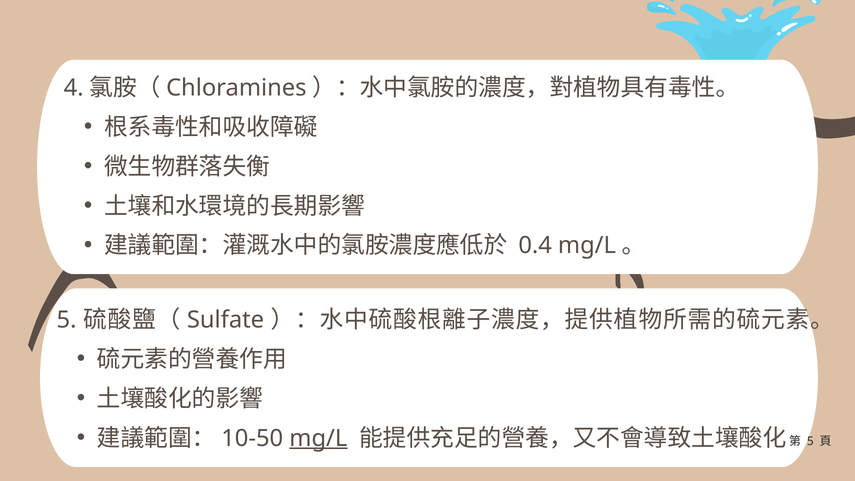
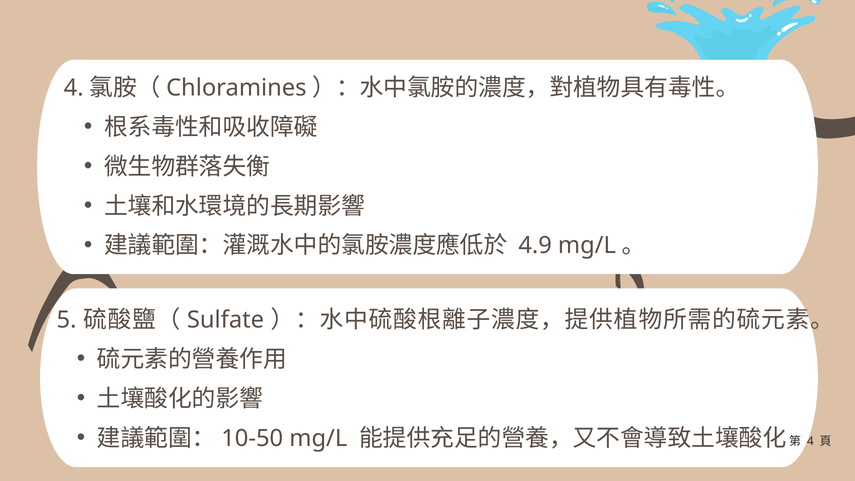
0.4: 0.4 -> 4.9 (535, 246)
mg/L underline: present -> none (318, 438)
5: 5 -> 4 (810, 441)
